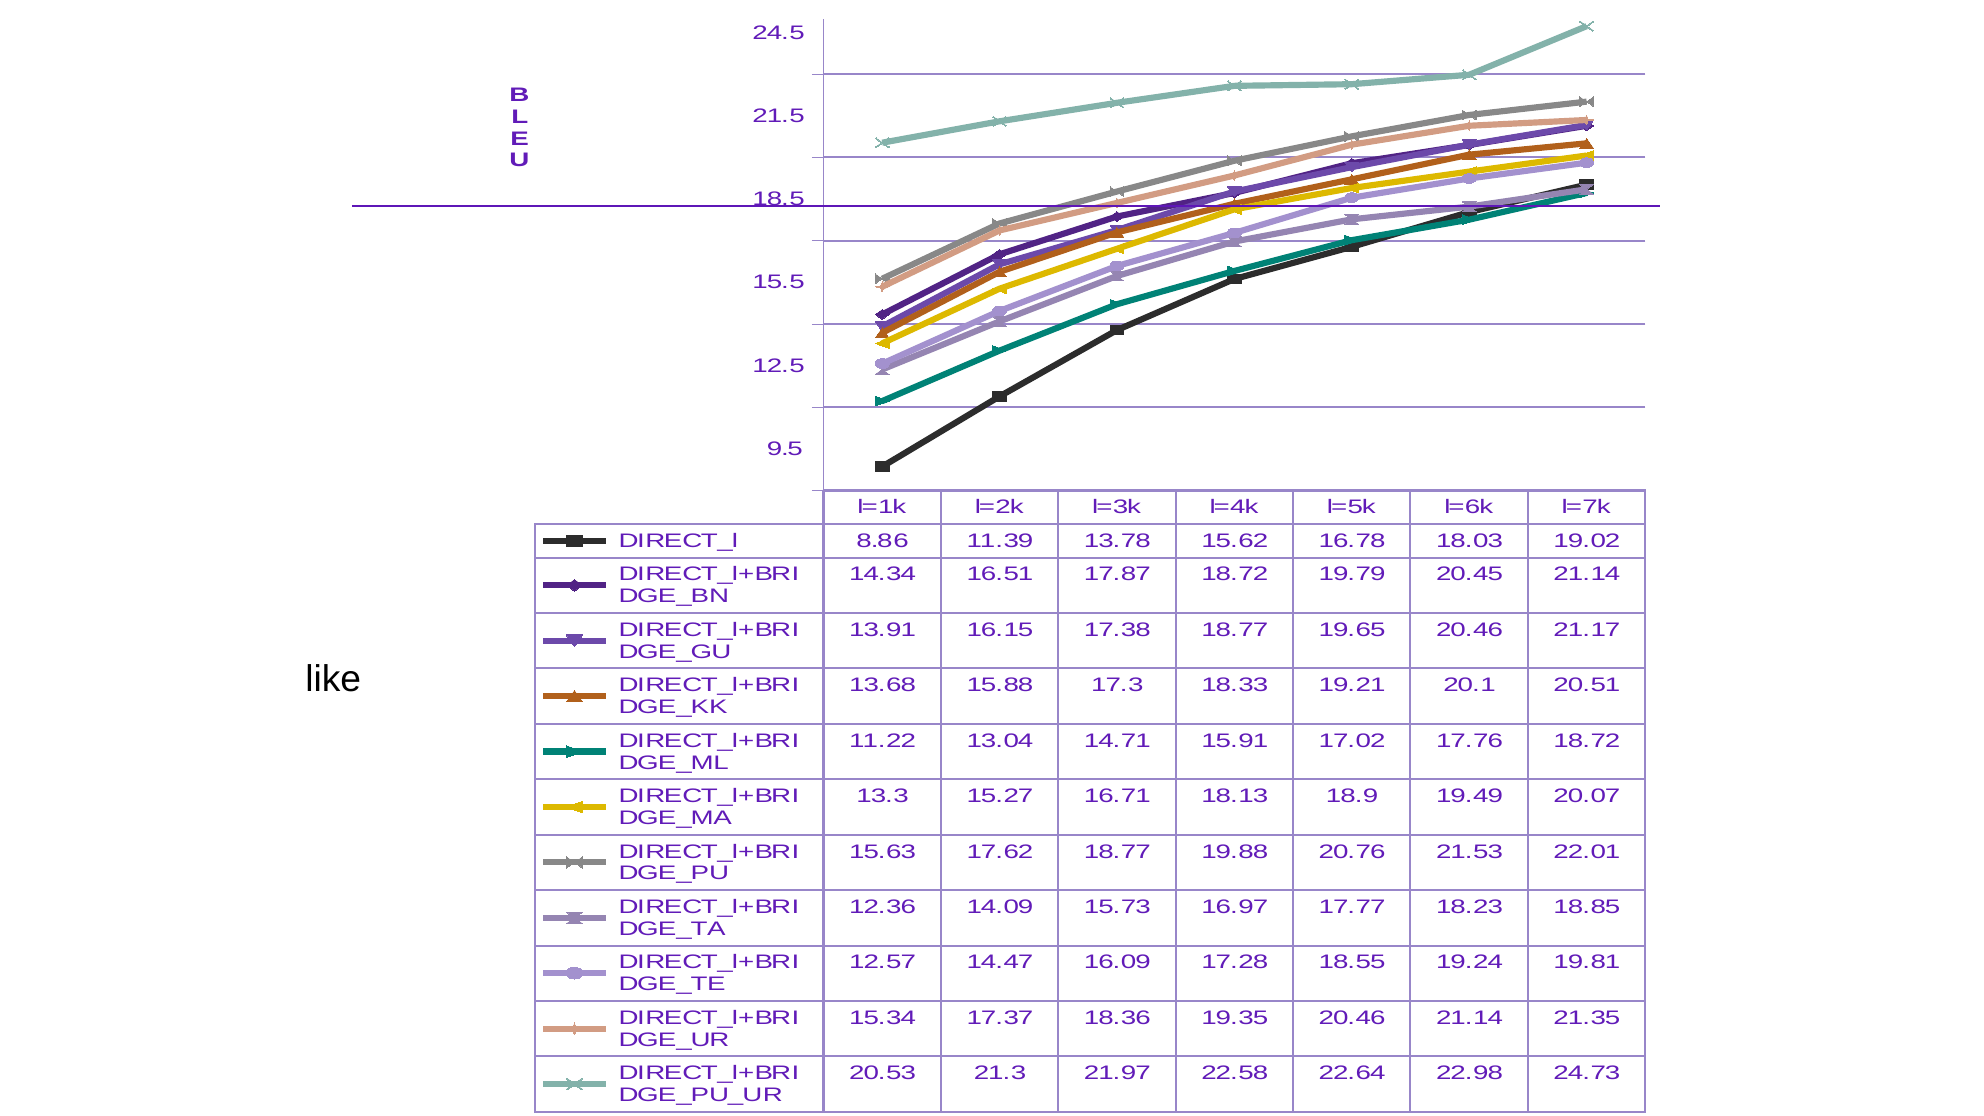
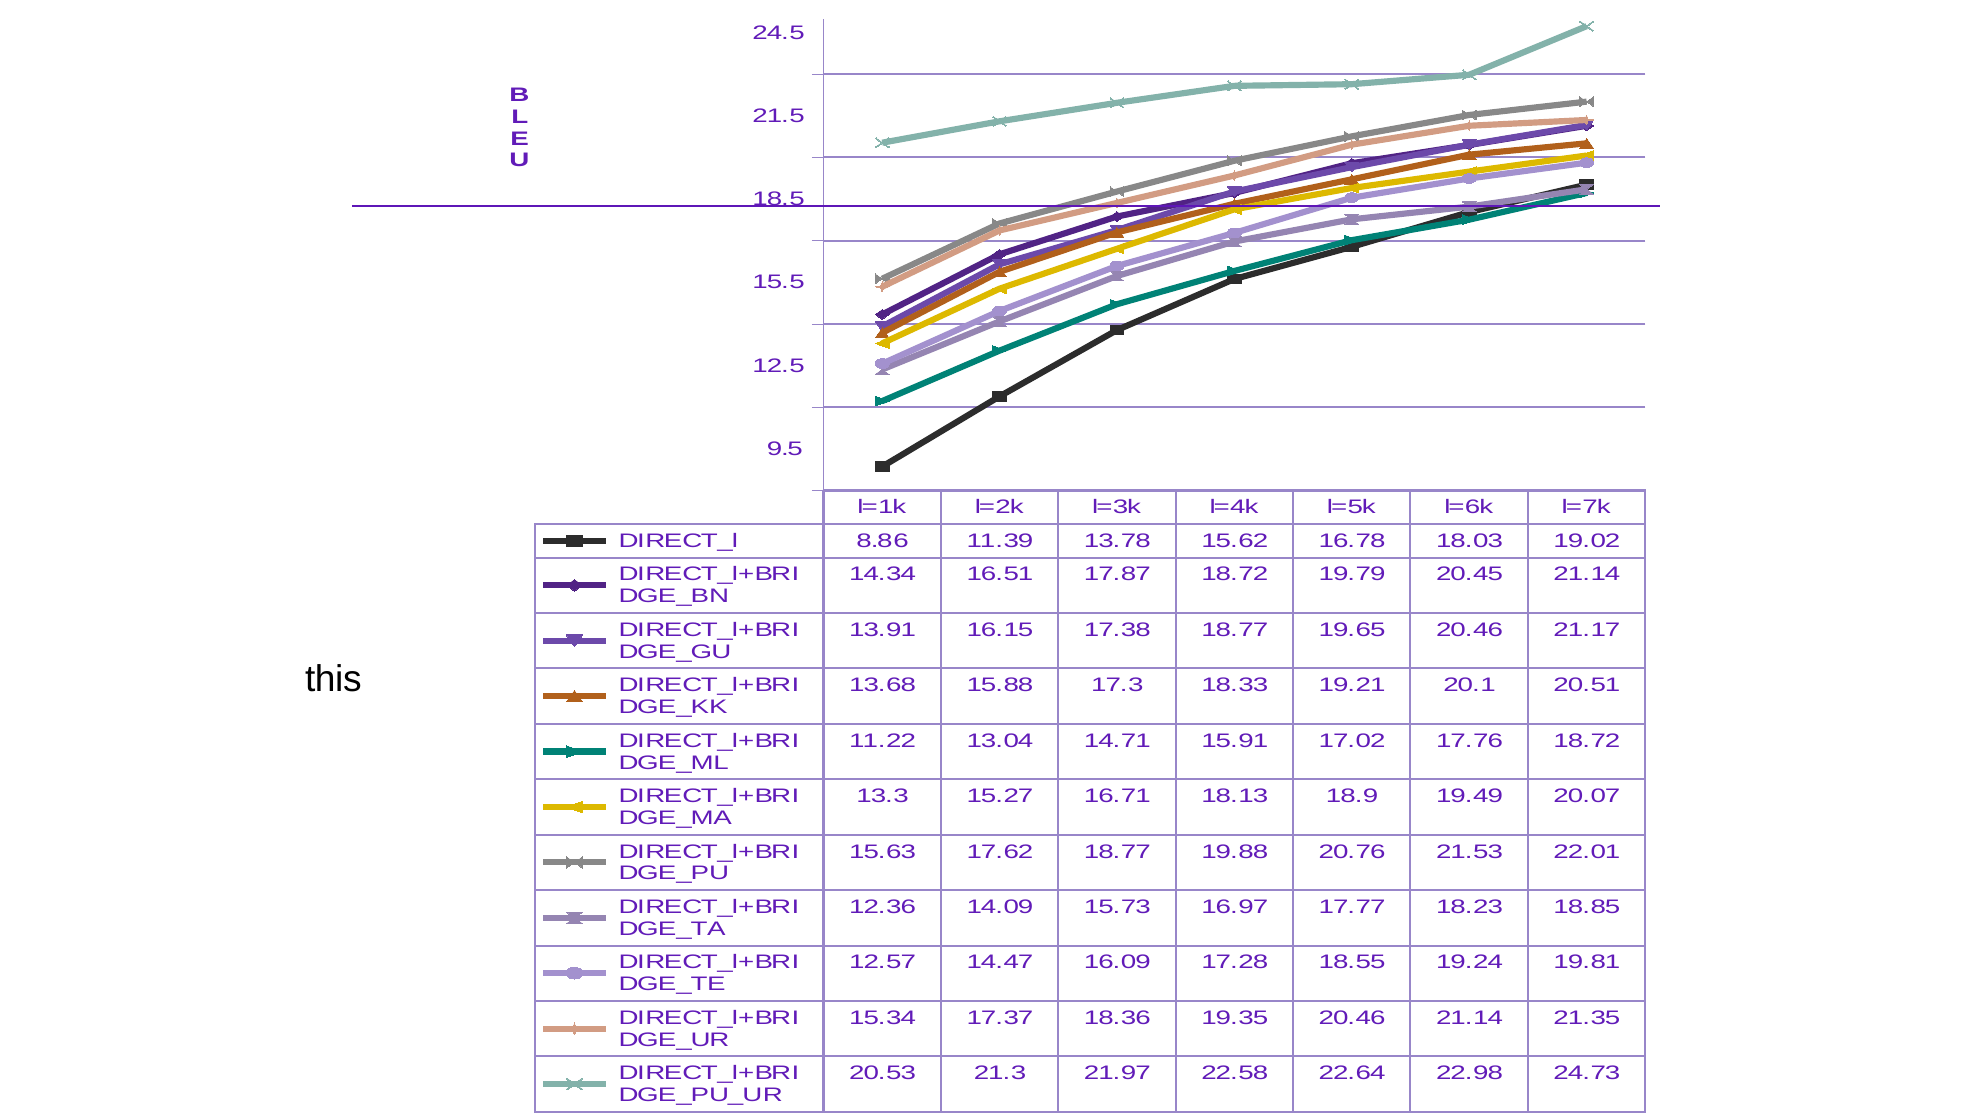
like: like -> this (333, 679)
